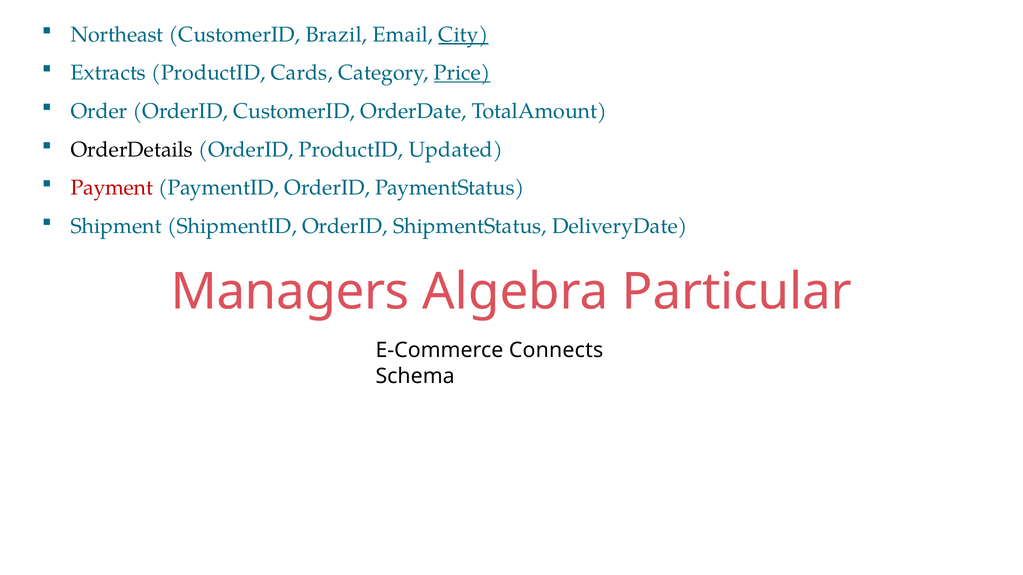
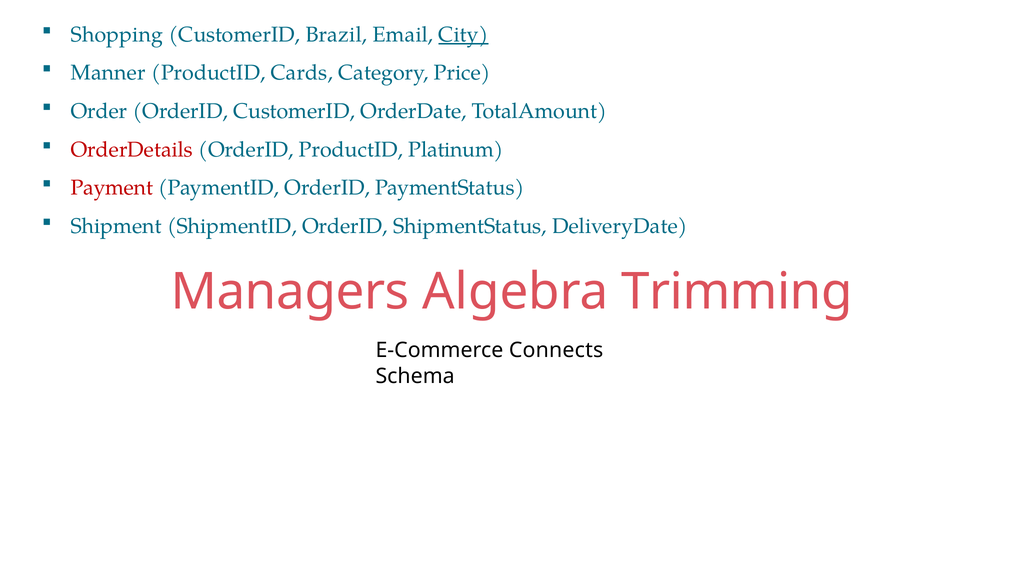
Northeast: Northeast -> Shopping (117, 35)
Extracts: Extracts -> Manner (108, 73)
Price underline: present -> none (462, 73)
OrderDetails colour: black -> red (132, 150)
Updated: Updated -> Platinum (456, 150)
Particular: Particular -> Trimming (737, 292)
